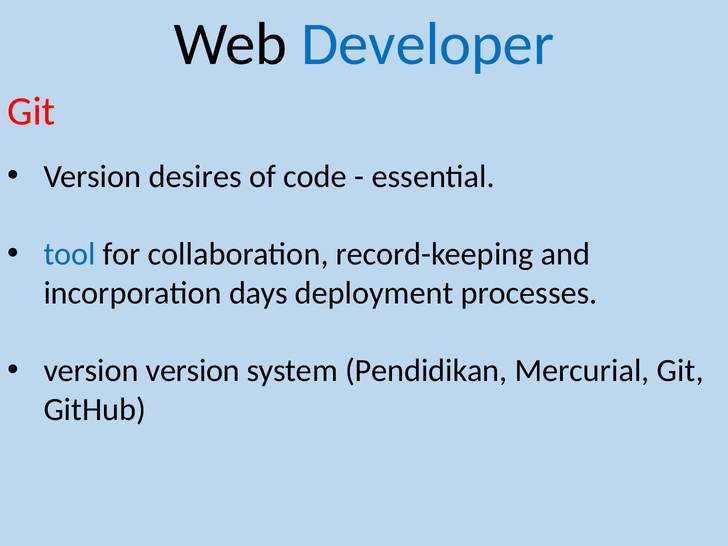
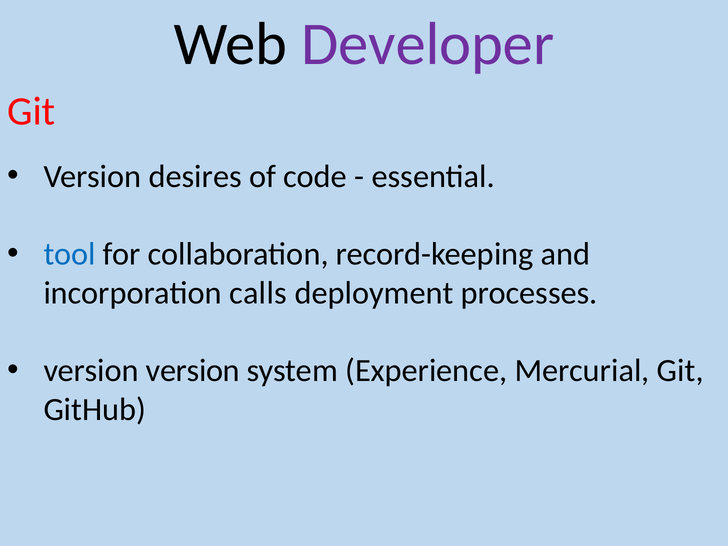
Developer colour: blue -> purple (428, 44)
days: days -> calls (258, 293)
Pendidikan: Pendidikan -> Experience (426, 371)
